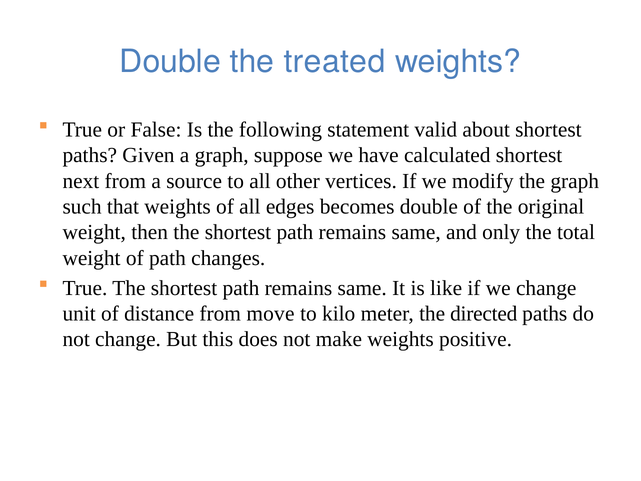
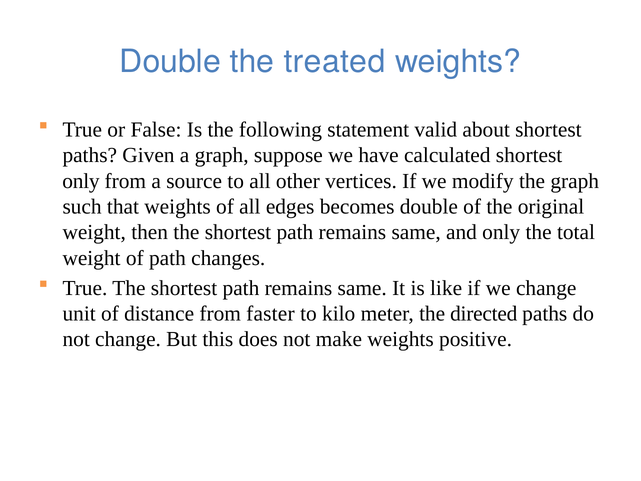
next: next -> only (81, 181)
move: move -> faster (270, 313)
